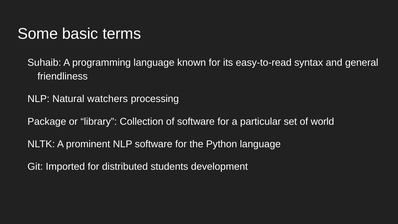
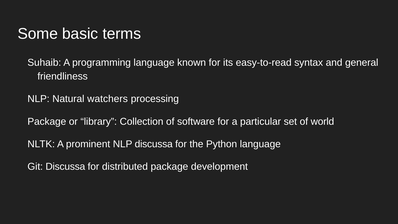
NLP software: software -> discussa (154, 144)
Git Imported: Imported -> Discussa (65, 167)
distributed students: students -> package (169, 167)
